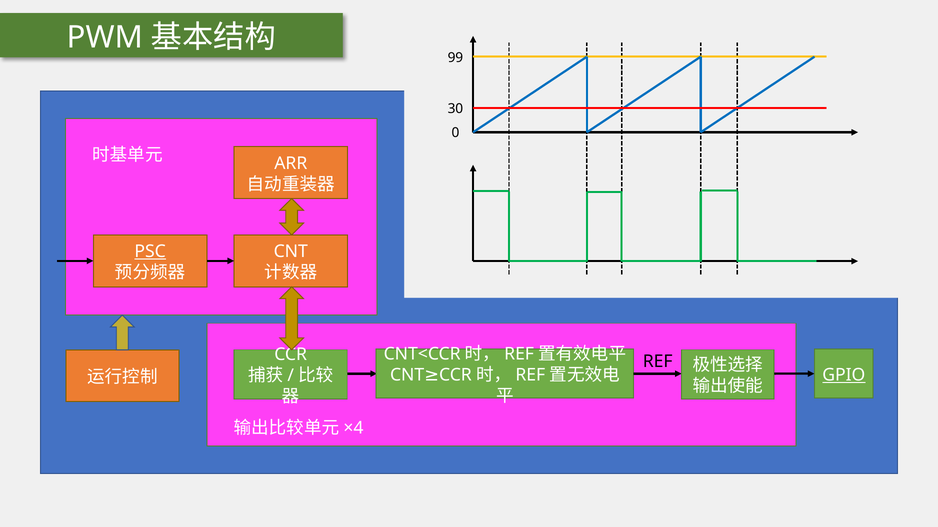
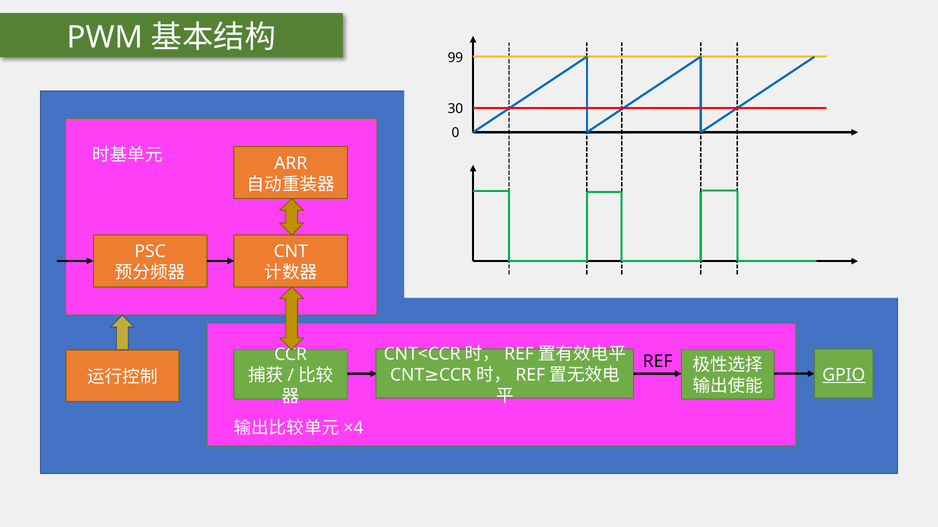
PSC underline: present -> none (150, 252)
